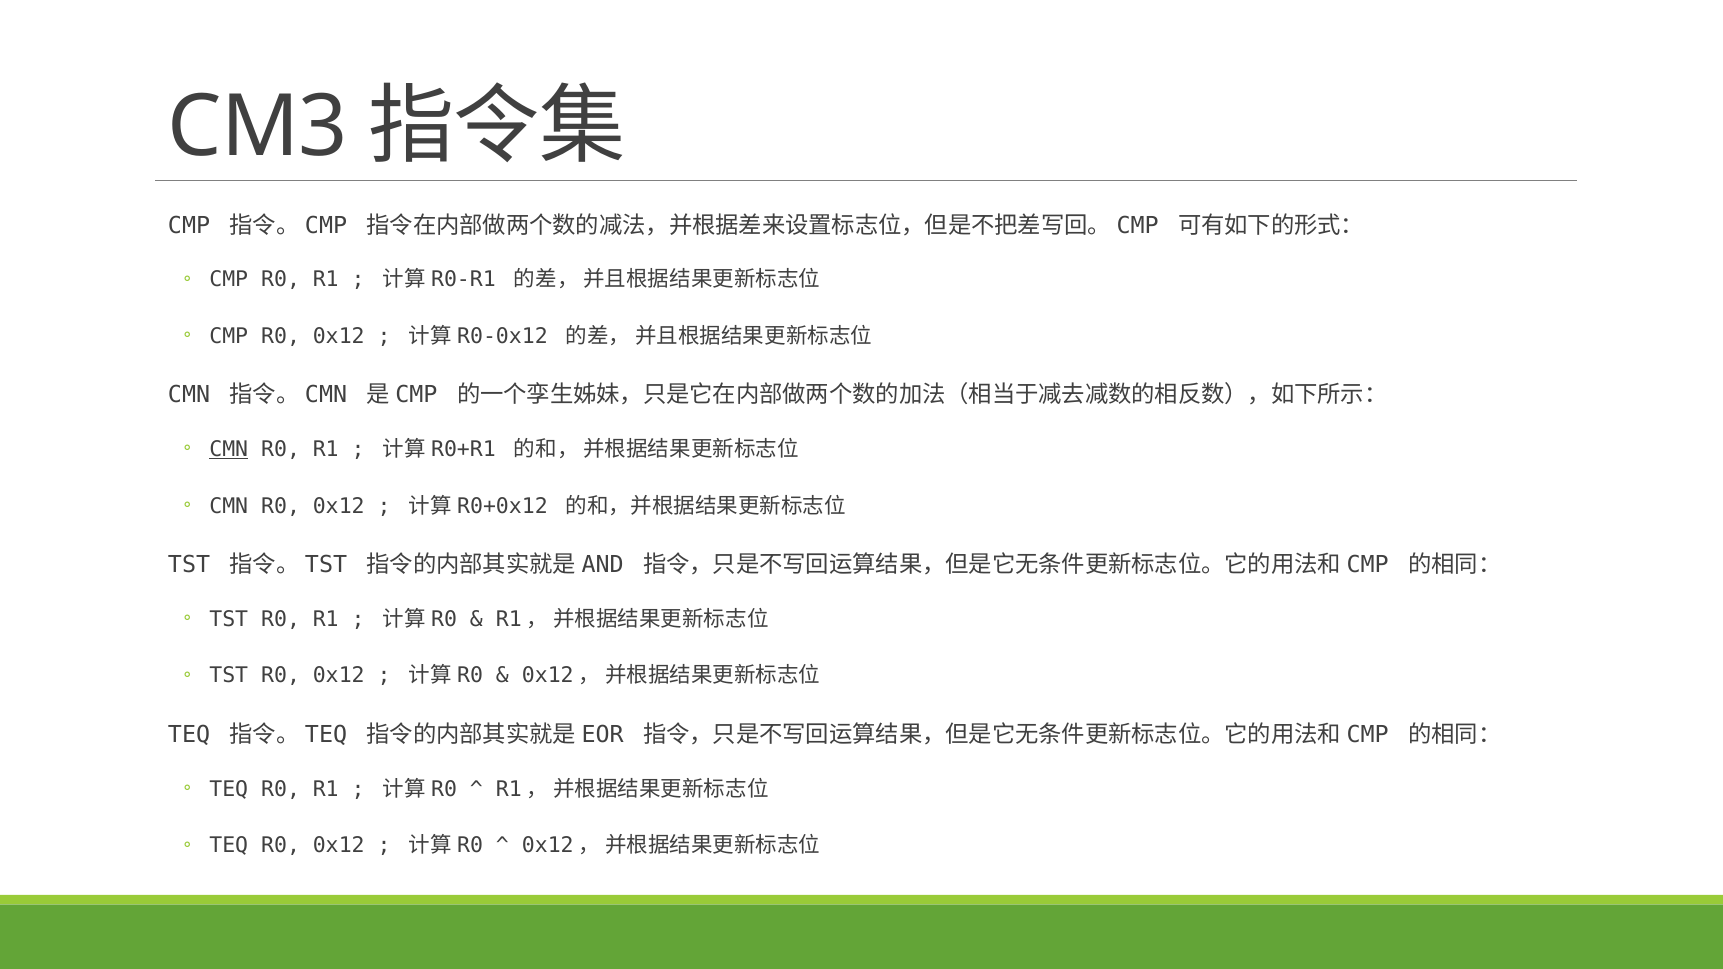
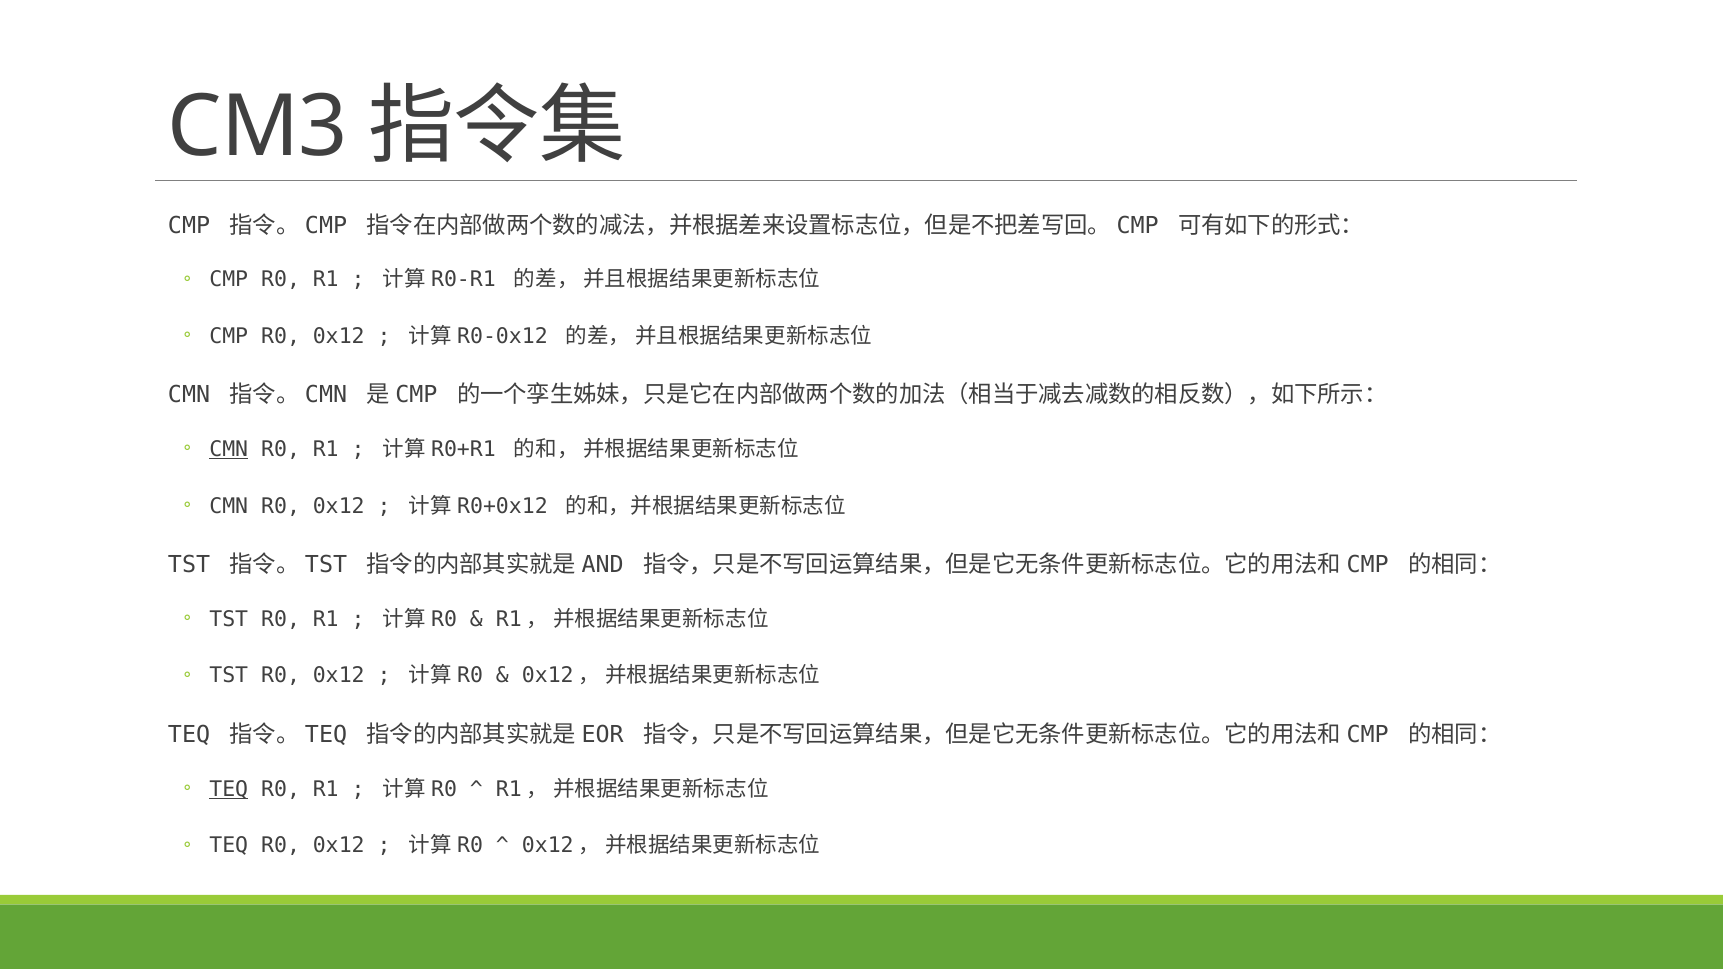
TEQ underline: none -> present (229, 789)
